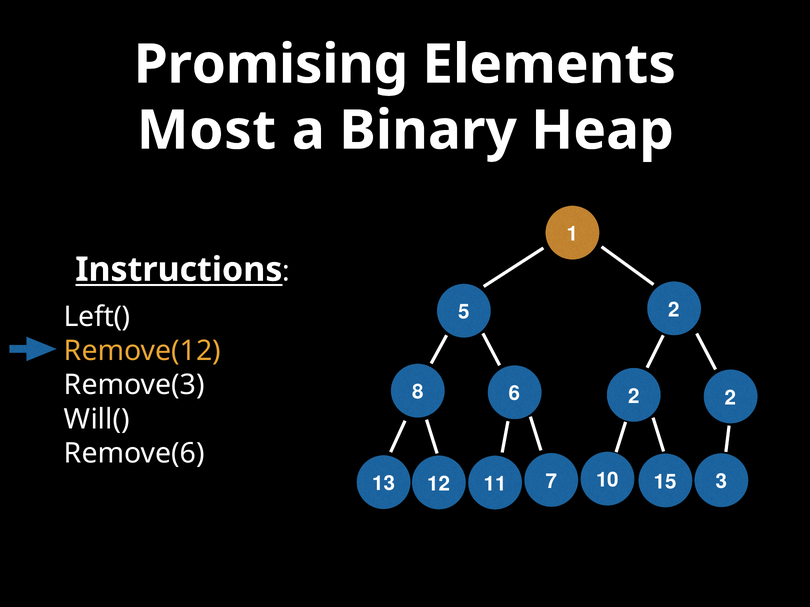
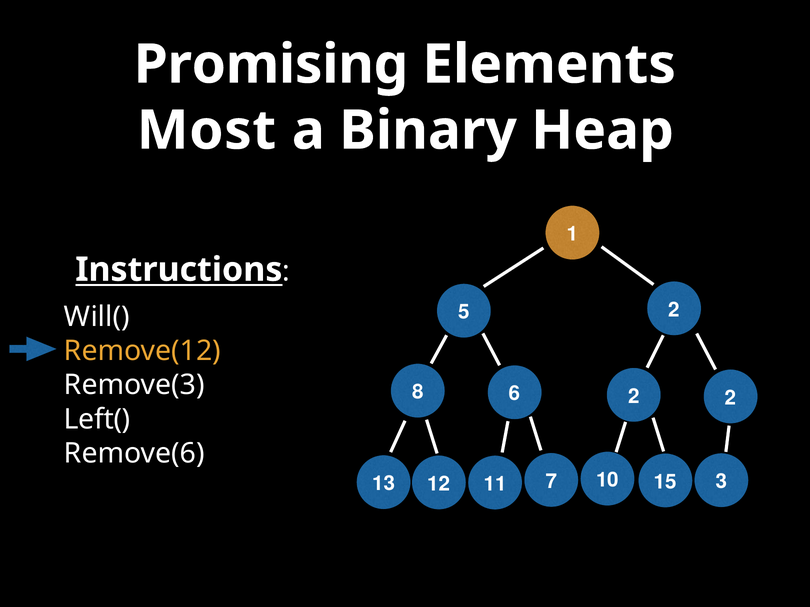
Left(: Left( -> Will( (97, 317)
Will(: Will( -> Left( (97, 420)
